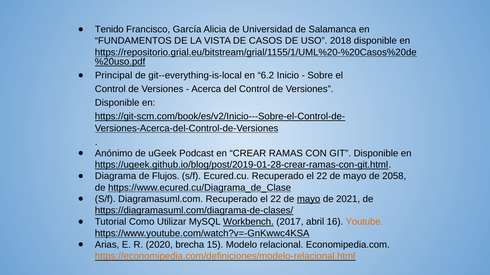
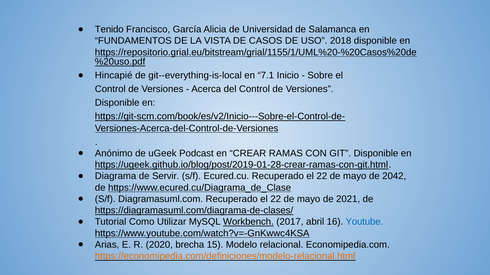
Principal: Principal -> Hincapié (114, 76)
6.2: 6.2 -> 7.1 (266, 76)
Flujos: Flujos -> Servir (166, 177)
2058: 2058 -> 2042 (394, 177)
mayo underline: present -> none (309, 199)
Youtube colour: orange -> blue (364, 222)
